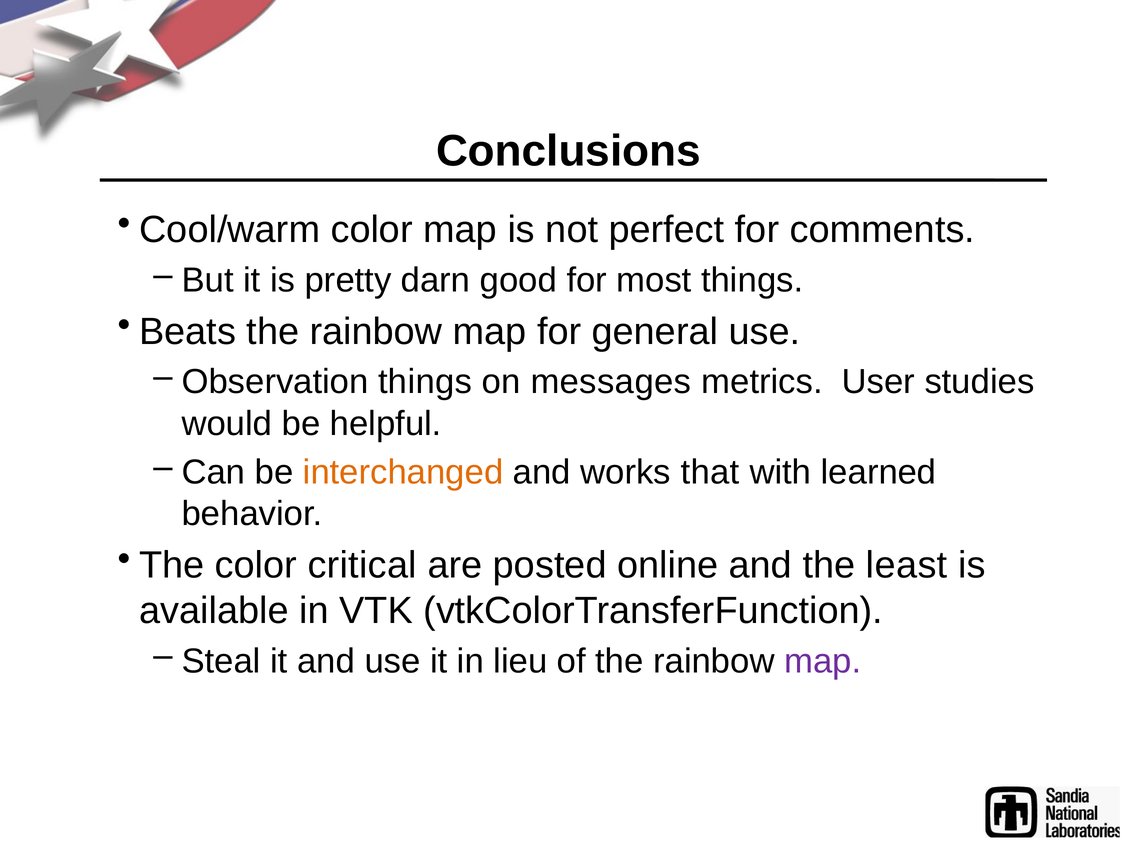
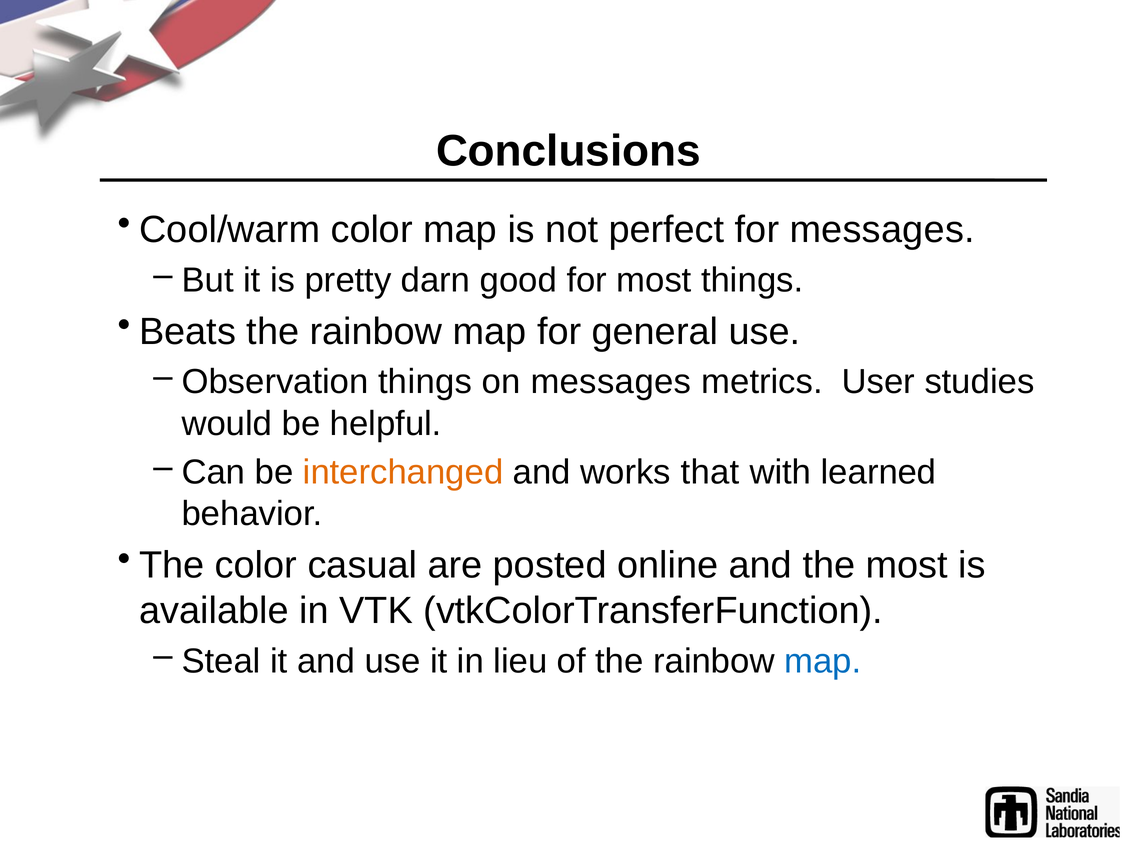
for comments: comments -> messages (882, 230)
critical: critical -> casual (362, 565)
the least: least -> most (907, 565)
map colour: purple -> blue (823, 661)
